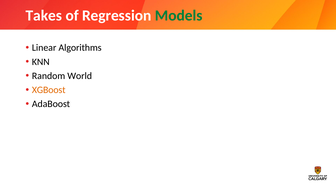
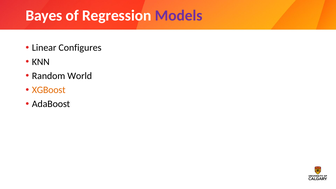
Takes: Takes -> Bayes (44, 16)
Models colour: green -> purple (179, 16)
Algorithms: Algorithms -> Configures (80, 48)
